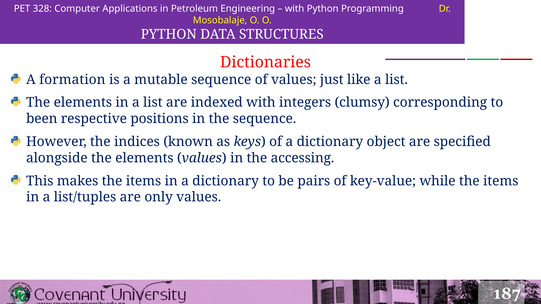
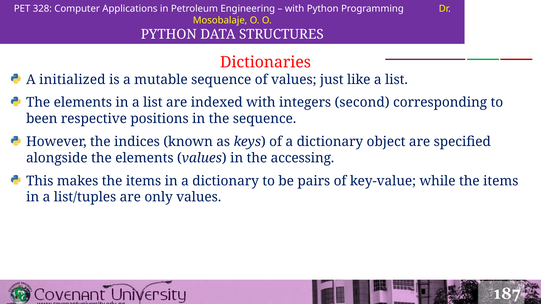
formation: formation -> initialized (72, 80)
clumsy: clumsy -> second (362, 103)
